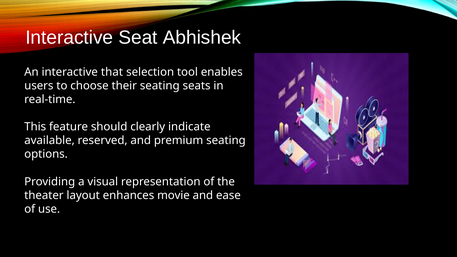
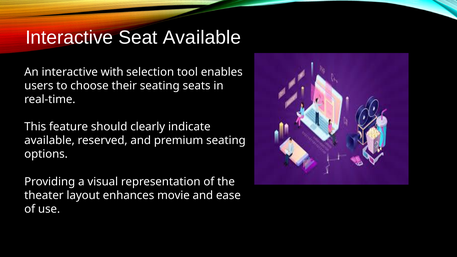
Seat Abhishek: Abhishek -> Available (202, 38)
that: that -> with (112, 72)
